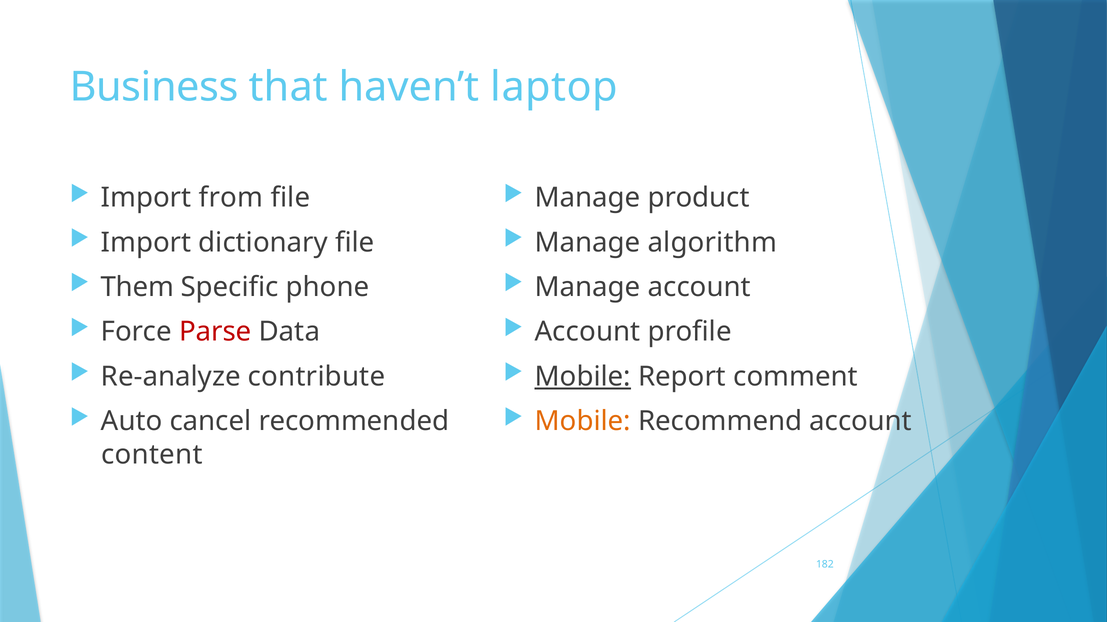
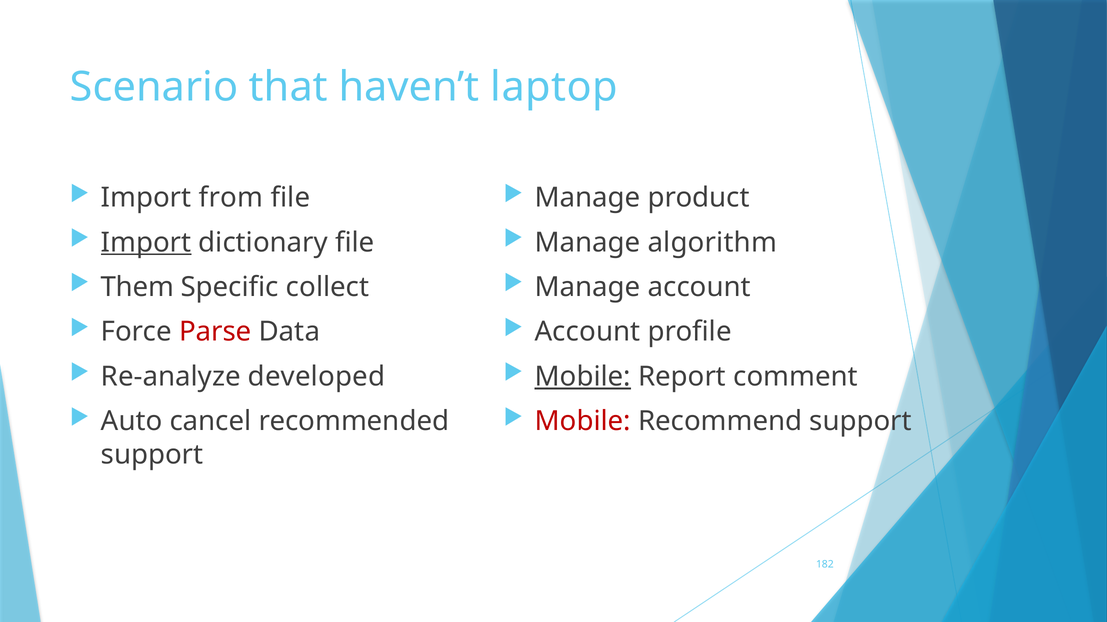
Business: Business -> Scenario (154, 87)
Import underline: none -> present (146, 243)
phone: phone -> collect (328, 287)
contribute: contribute -> developed (317, 377)
Mobile colour: orange -> red (583, 422)
Recommend account: account -> support (861, 422)
content: content -> support (152, 455)
